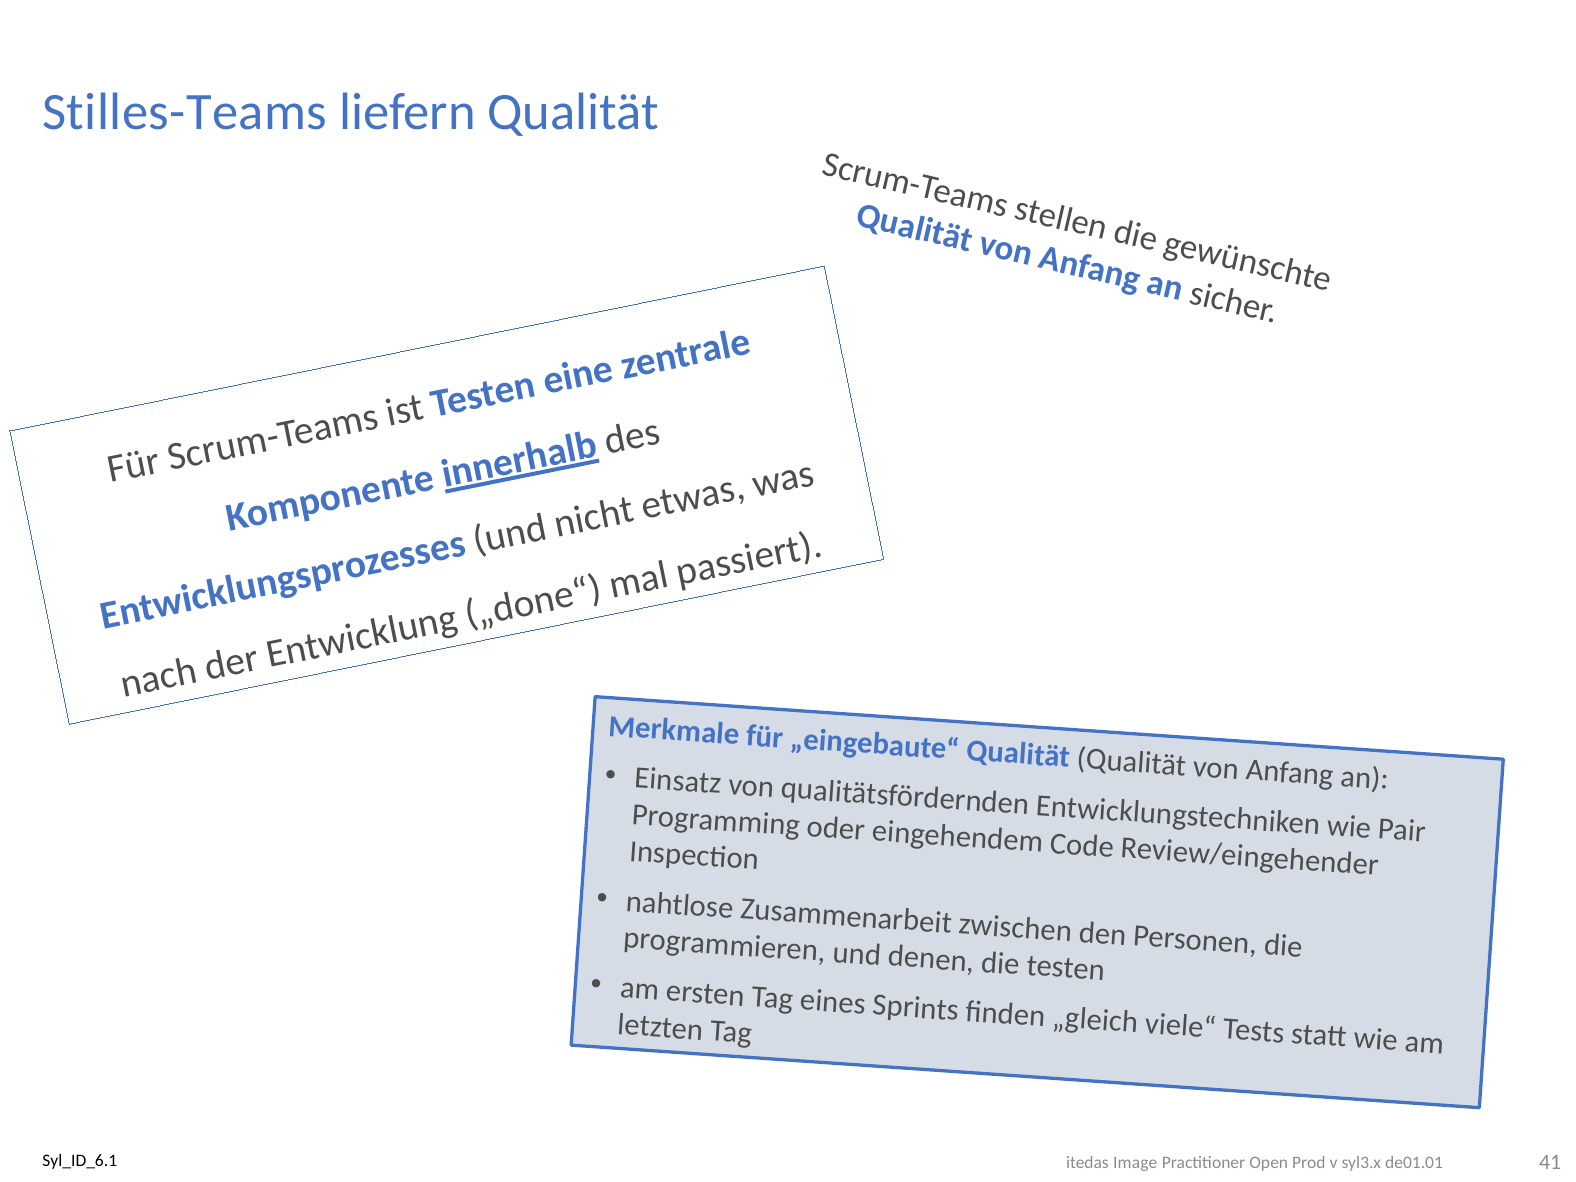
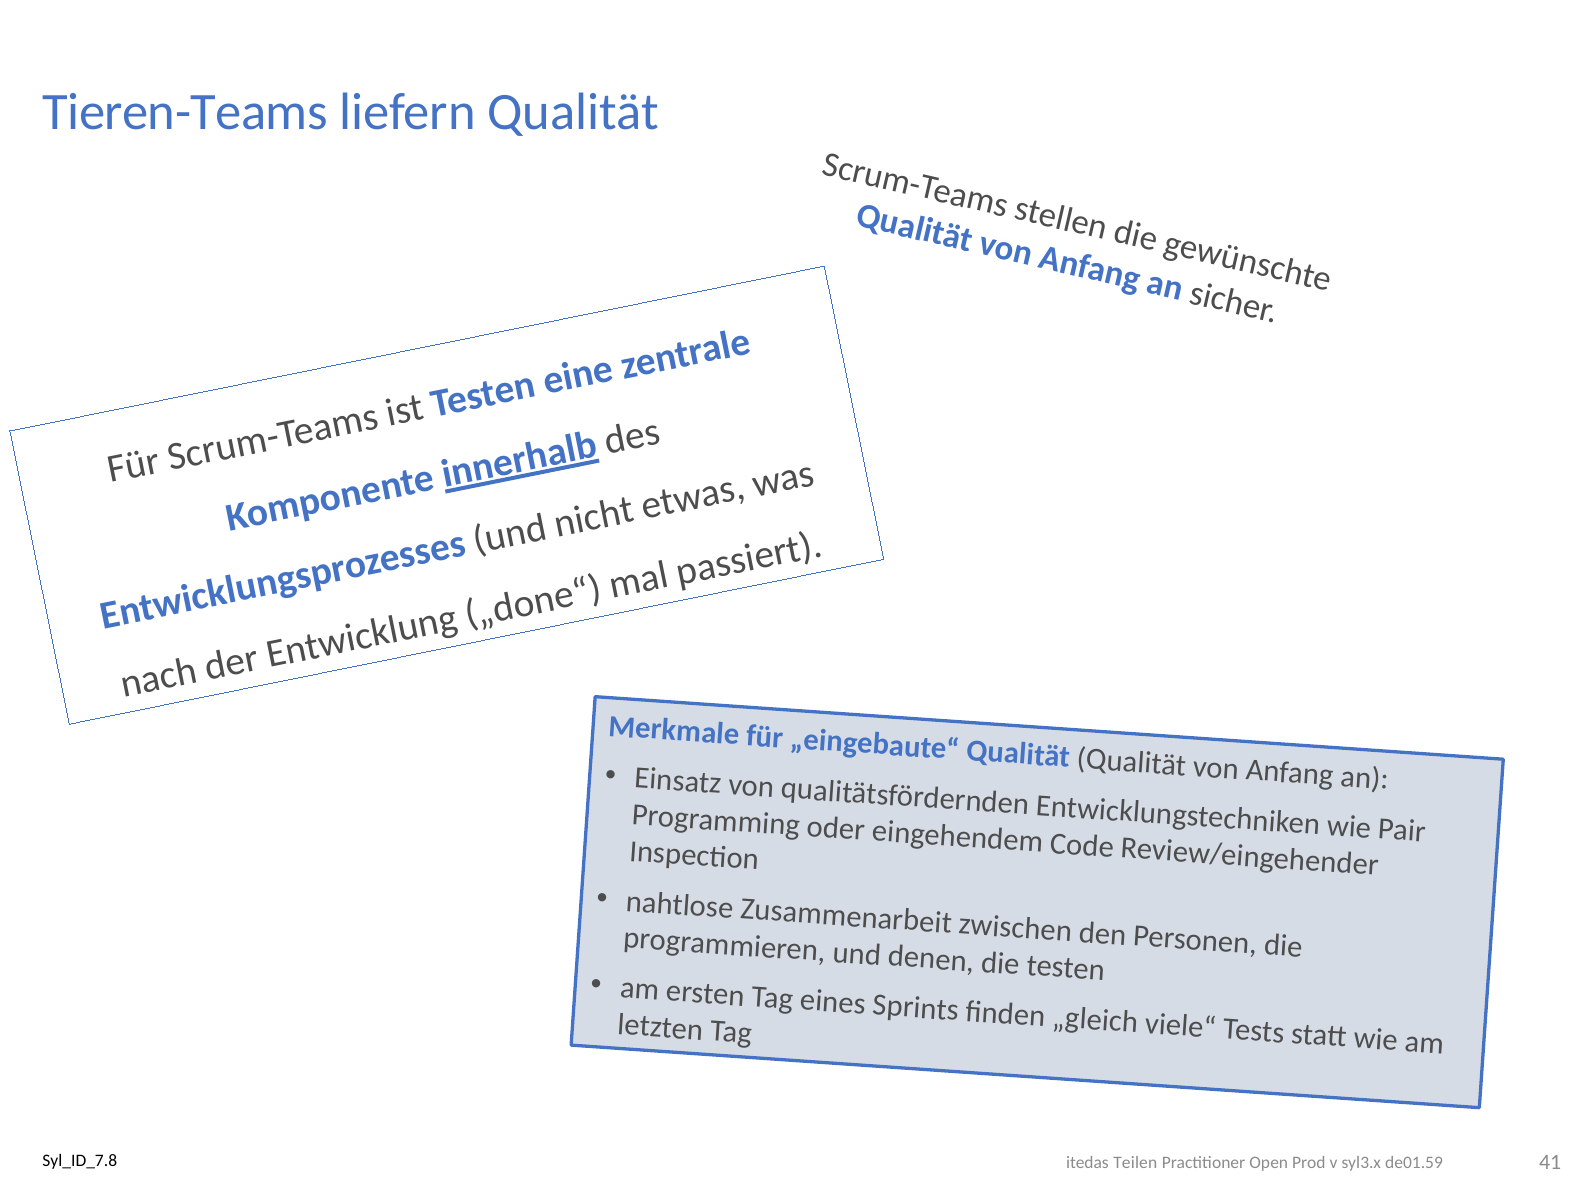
Stilles-Teams: Stilles-Teams -> Tieren-Teams (185, 112)
Syl_ID_6.1: Syl_ID_6.1 -> Syl_ID_7.8 (80, 1161)
Image: Image -> Teilen (1135, 1163)
de01.01: de01.01 -> de01.59 (1414, 1163)
